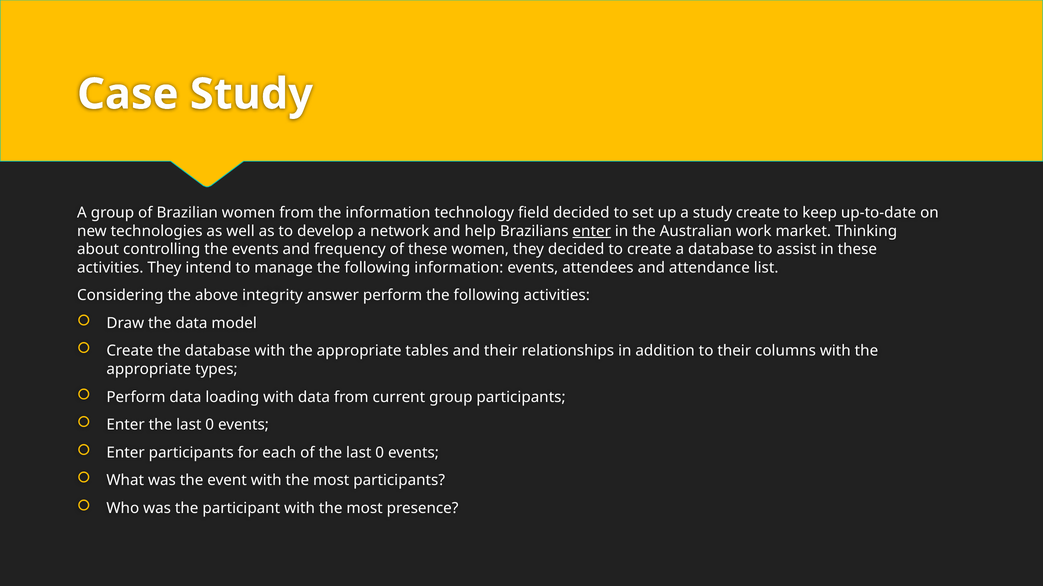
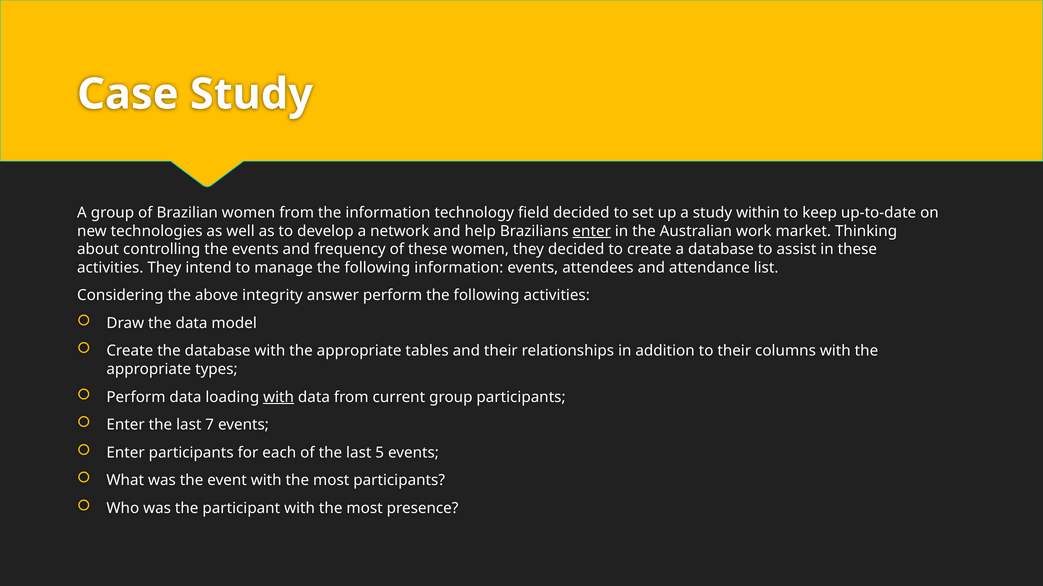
study create: create -> within (758, 213)
with underline: none -> present (279, 397)
Enter the last 0: 0 -> 7 (210, 425)
of the last 0: 0 -> 5 (380, 453)
